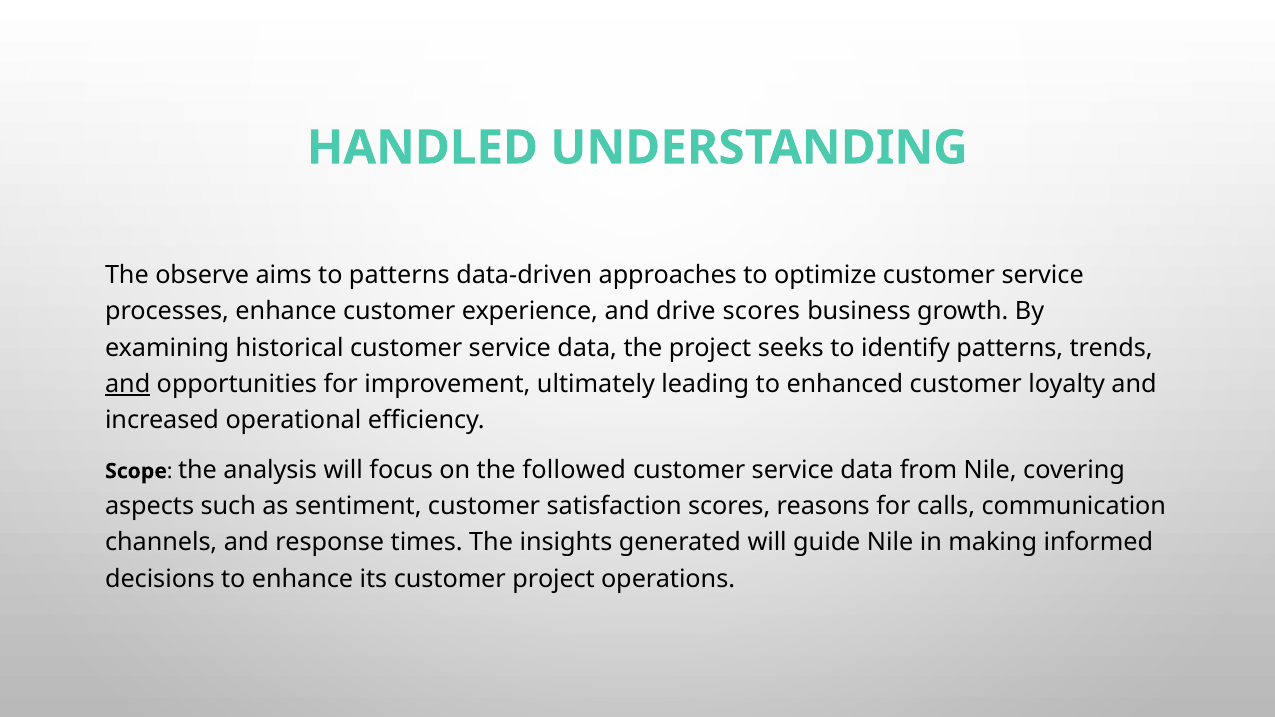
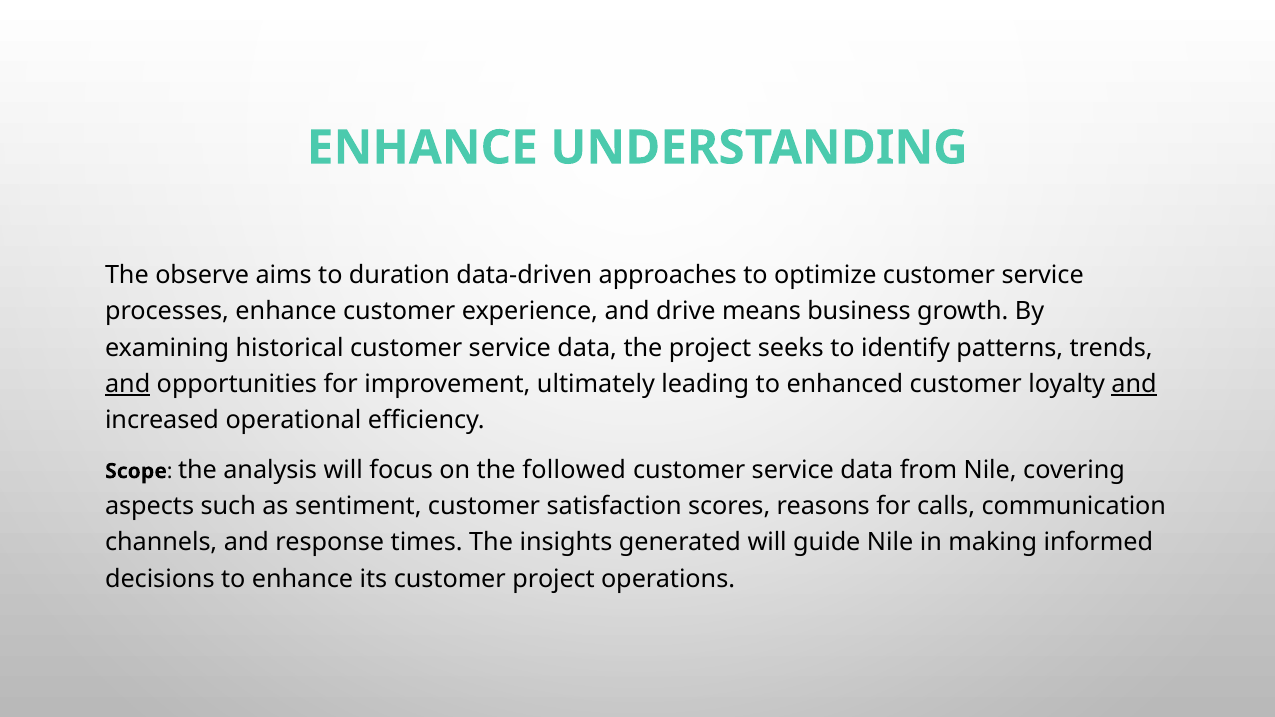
HANDLED: HANDLED -> ENHANCE (422, 148)
to patterns: patterns -> duration (399, 275)
drive scores: scores -> means (762, 312)
and underline: none -> present (1134, 384)
